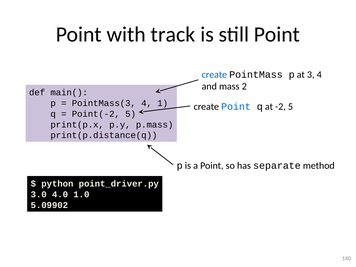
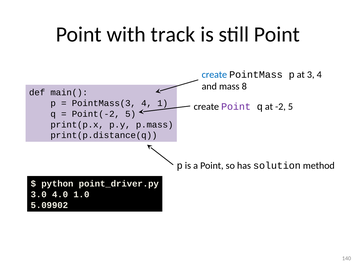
2: 2 -> 8 (244, 86)
Point colour: blue -> purple (236, 107)
separate: separate -> solution (277, 166)
